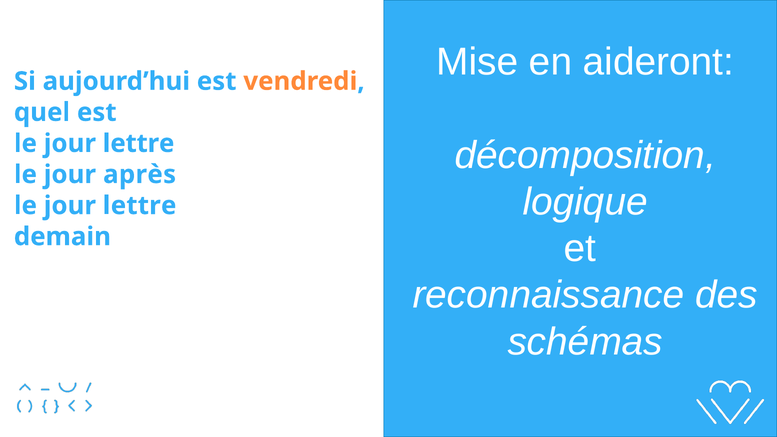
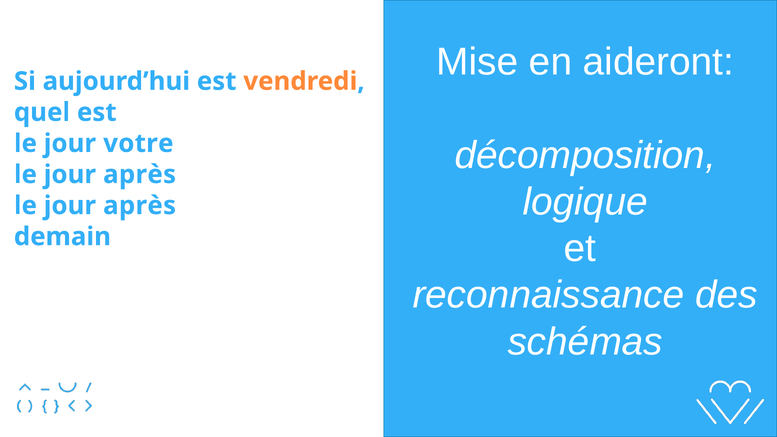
lettre: lettre -> votre (138, 143)
lettre: lettre -> après (140, 206)
